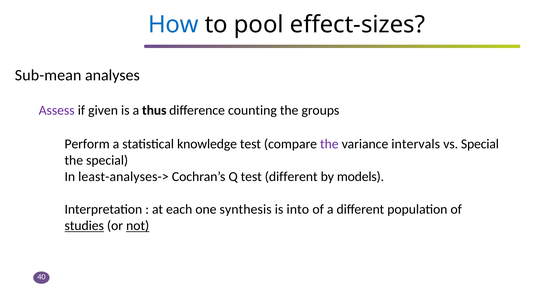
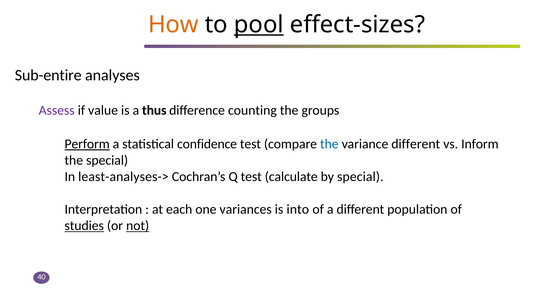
How colour: blue -> orange (173, 25)
pool underline: none -> present (259, 25)
Sub-mean: Sub-mean -> Sub-entire (48, 75)
given: given -> value (103, 110)
Perform underline: none -> present (87, 144)
knowledge: knowledge -> confidence (207, 144)
the colour: purple -> blue (329, 144)
variance intervals: intervals -> different (416, 144)
vs Special: Special -> Inform (480, 144)
test different: different -> calculate (291, 177)
by models: models -> special (360, 177)
synthesis: synthesis -> variances (246, 210)
